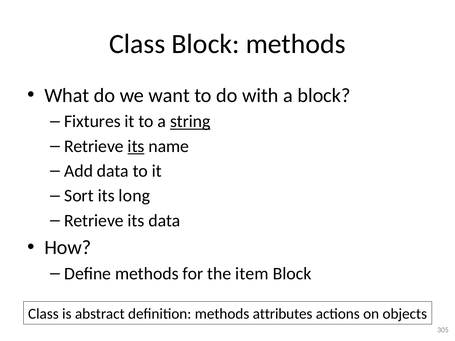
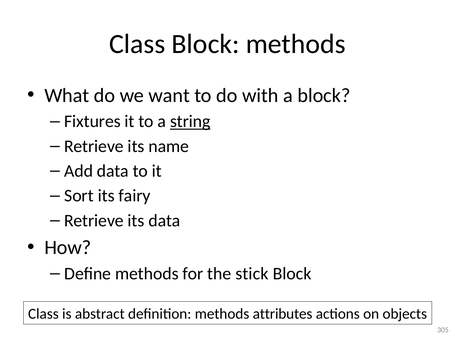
its underline: present -> none (136, 146)
long: long -> fairy (135, 196)
item: item -> stick (252, 274)
